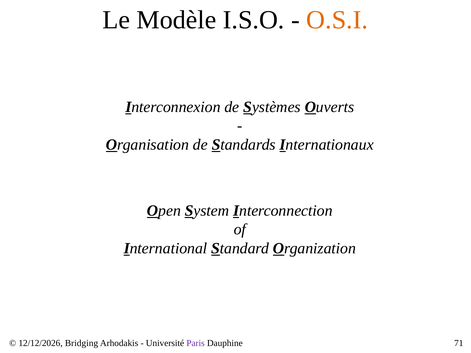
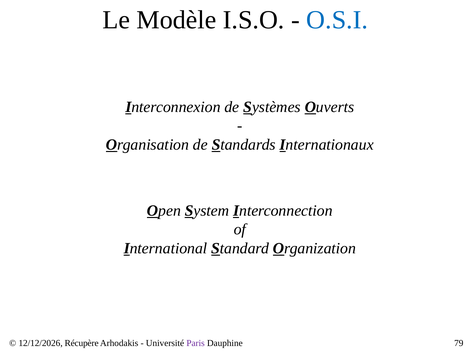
O.S.I colour: orange -> blue (337, 20)
Bridging: Bridging -> Récupère (82, 343)
71: 71 -> 79 (459, 343)
